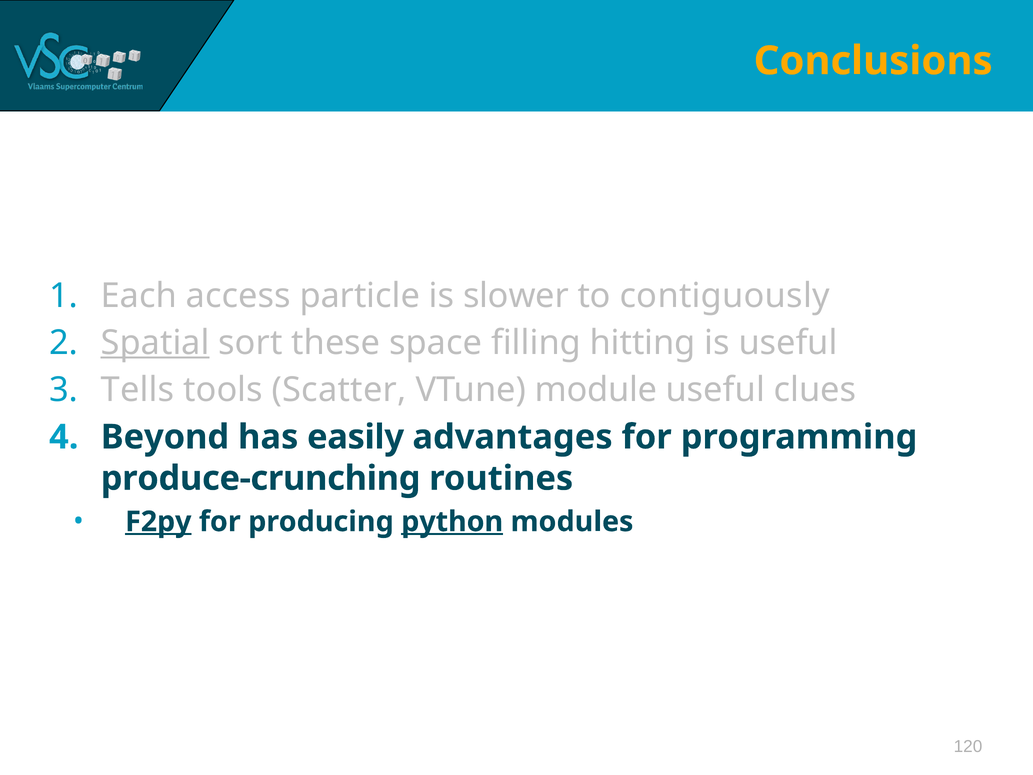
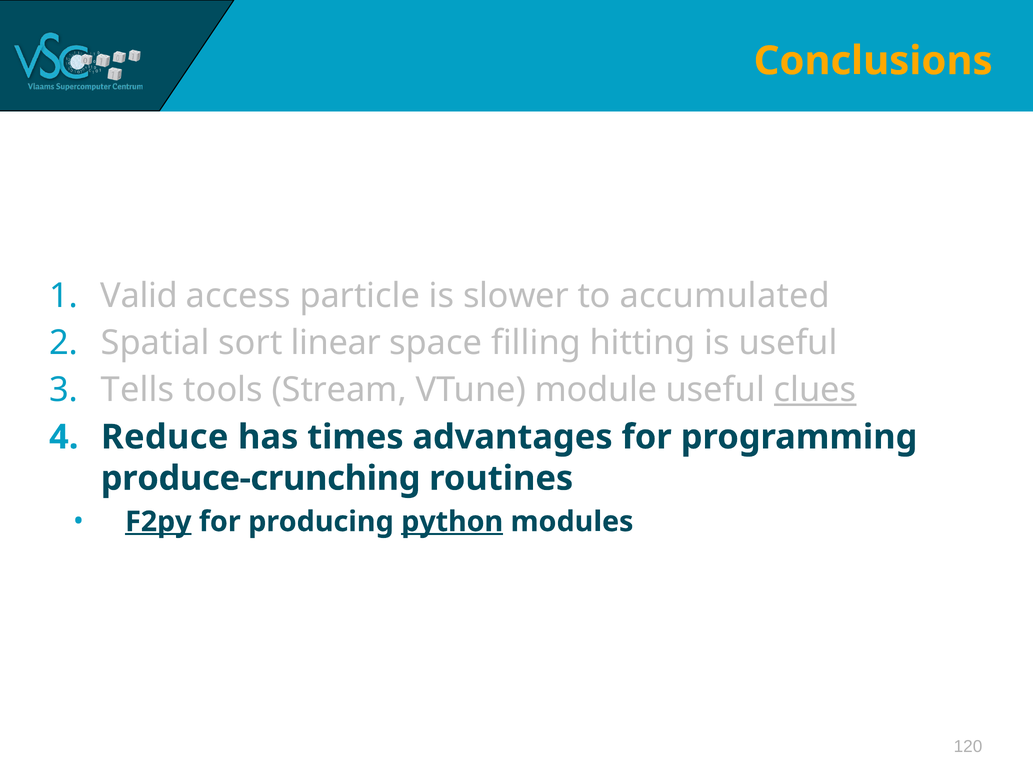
Each: Each -> Valid (139, 296)
contiguously: contiguously -> accumulated (725, 296)
Spatial underline: present -> none (155, 343)
these: these -> linear (336, 343)
Scatter: Scatter -> Stream (339, 390)
clues underline: none -> present (815, 390)
Beyond: Beyond -> Reduce (165, 437)
easily: easily -> times (355, 437)
